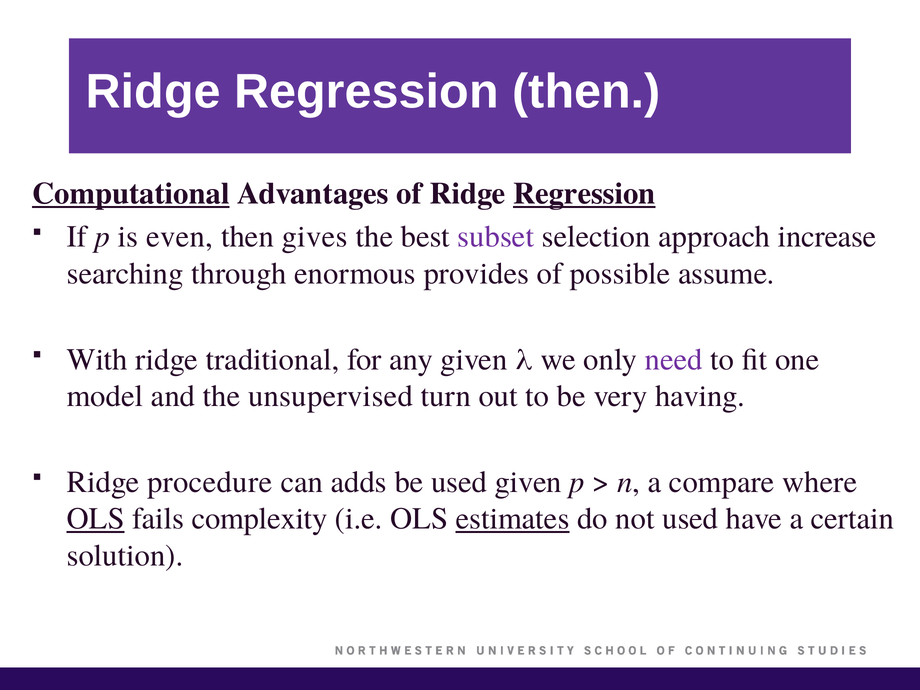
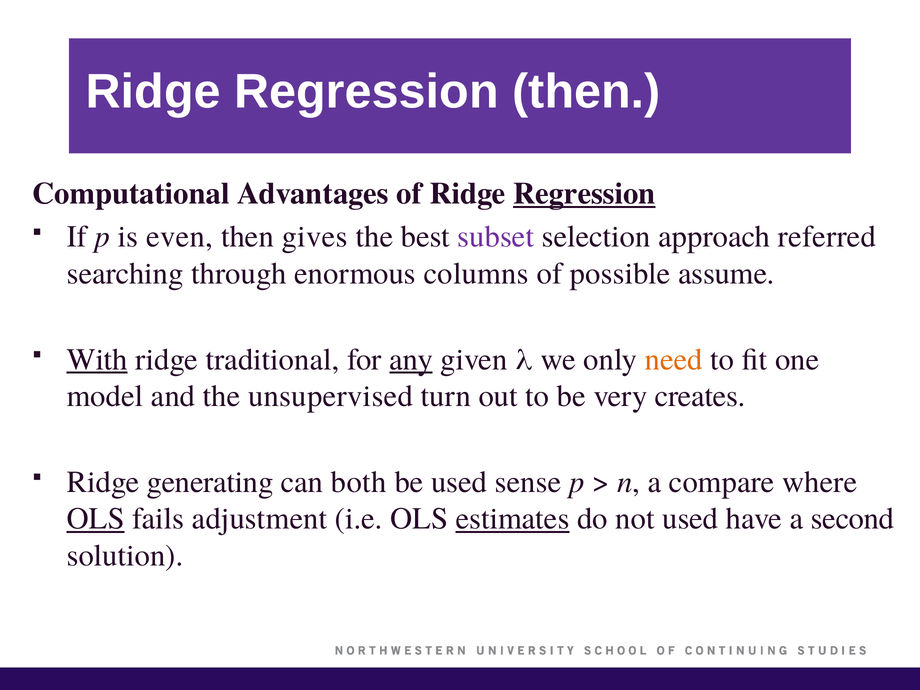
Computational underline: present -> none (131, 194)
increase: increase -> referred (827, 237)
provides: provides -> columns (476, 274)
With underline: none -> present (97, 359)
any underline: none -> present (411, 359)
need colour: purple -> orange (674, 359)
having: having -> creates (700, 396)
procedure: procedure -> generating (210, 482)
adds: adds -> both (359, 482)
used given: given -> sense (528, 482)
complexity: complexity -> adjustment (260, 519)
certain: certain -> second (852, 519)
